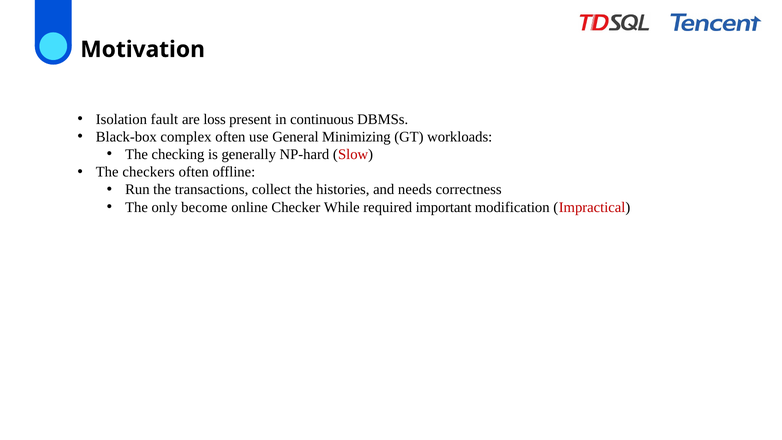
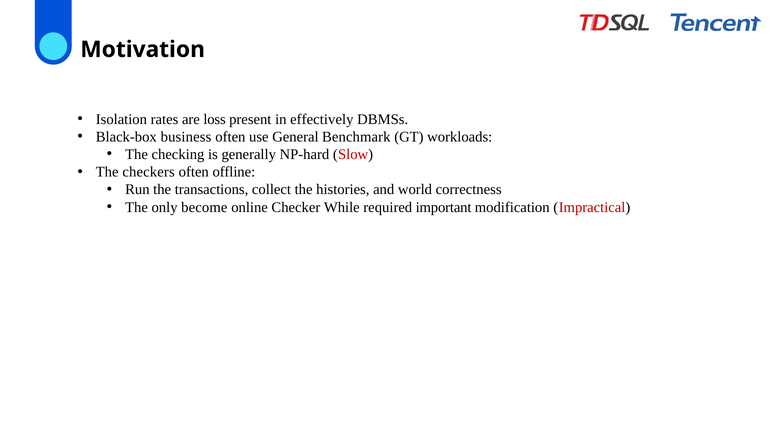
fault: fault -> rates (165, 119)
continuous: continuous -> effectively (322, 119)
complex: complex -> business (186, 137)
Minimizing: Minimizing -> Benchmark (356, 137)
needs: needs -> world (415, 190)
